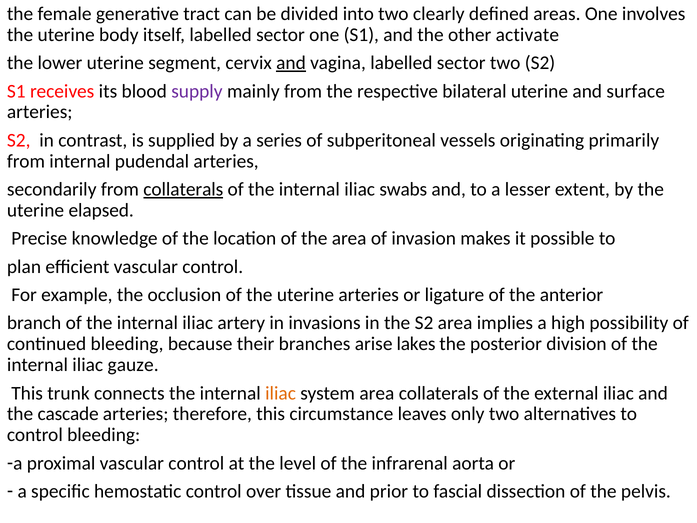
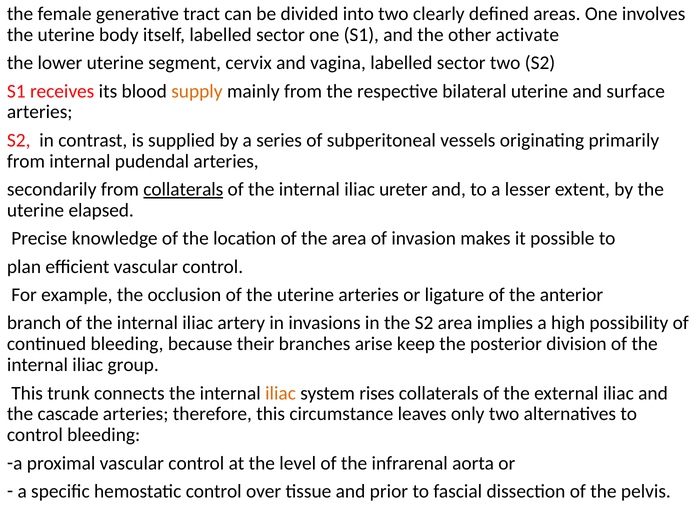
and underline: present -> none (291, 63)
supply colour: purple -> orange (197, 91)
swabs: swabs -> ureter (403, 189)
lakes: lakes -> keep (416, 344)
gauze: gauze -> group (133, 365)
system area: area -> rises (377, 393)
